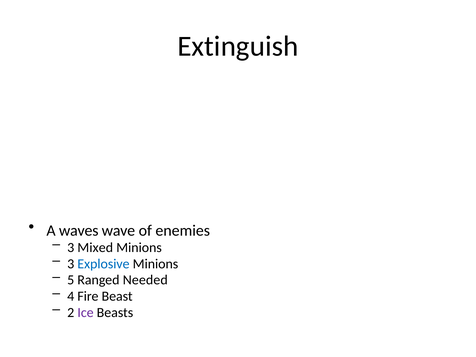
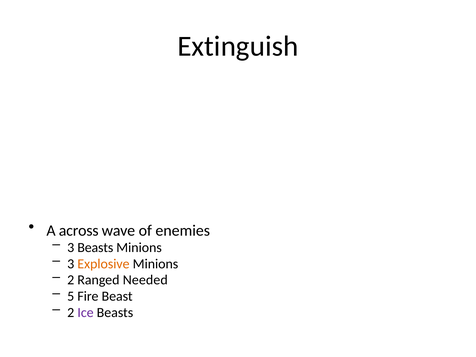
waves: waves -> across (79, 231)
3 Mixed: Mixed -> Beasts (95, 247)
Explosive colour: blue -> orange (103, 264)
5: 5 -> 2 (71, 280)
4: 4 -> 5 (71, 296)
